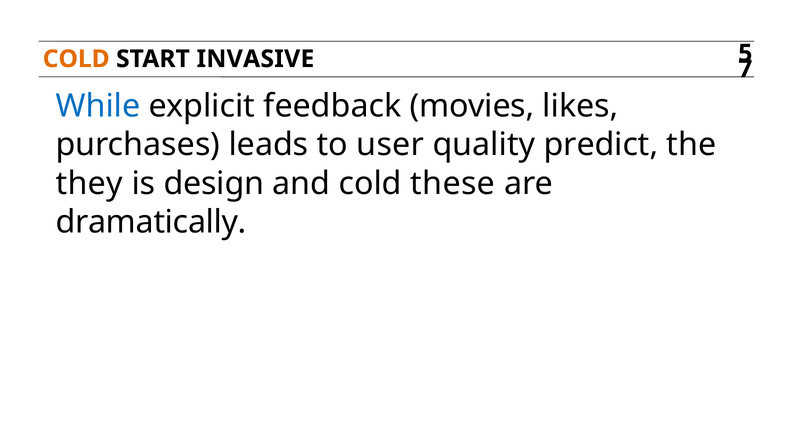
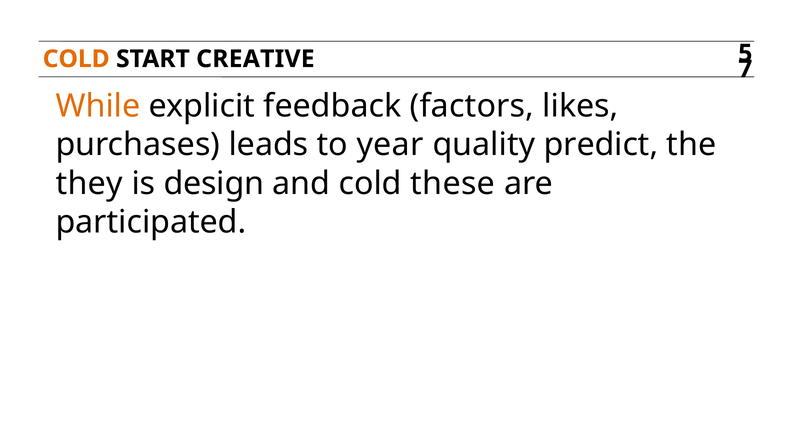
INVASIVE: INVASIVE -> CREATIVE (255, 59)
While colour: blue -> orange (98, 106)
movies: movies -> factors (472, 106)
user: user -> year (390, 145)
dramatically: dramatically -> participated (151, 222)
